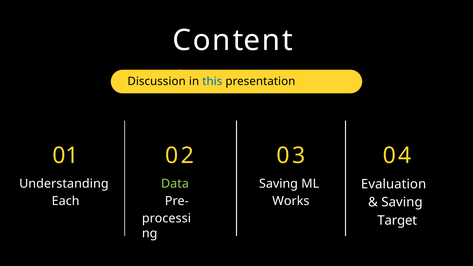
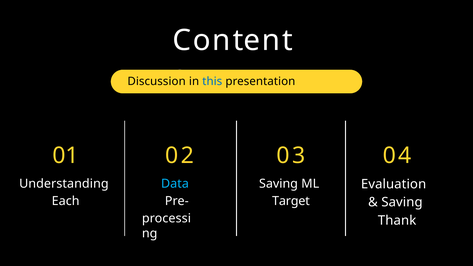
Data colour: light green -> light blue (175, 184)
Works: Works -> Target (291, 201)
Target: Target -> Thank (397, 220)
